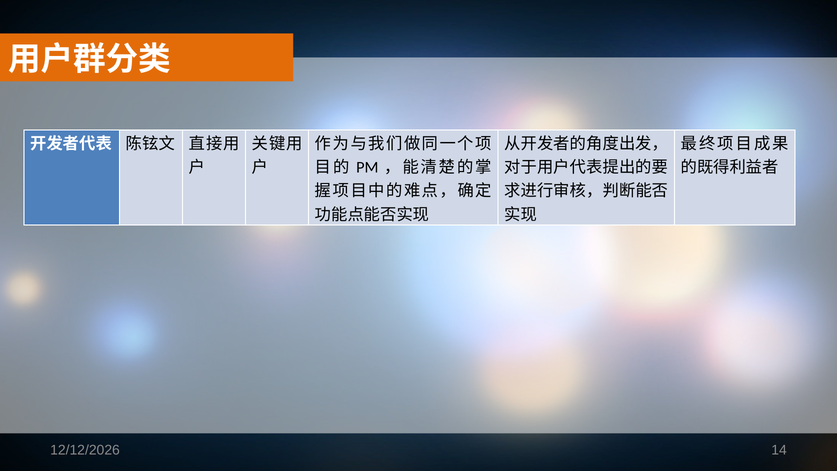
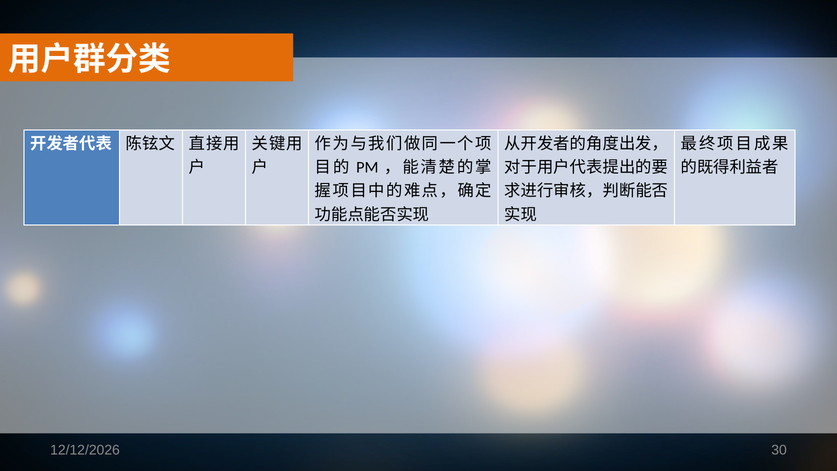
14: 14 -> 30 (779, 450)
